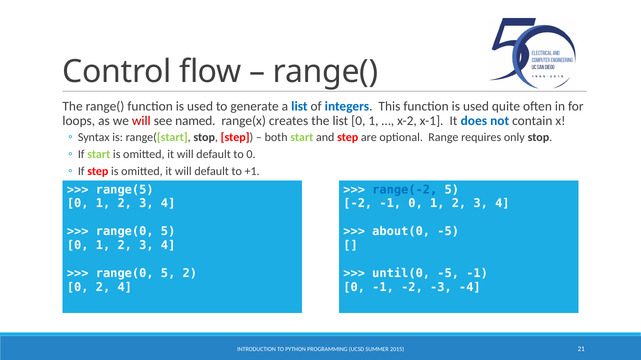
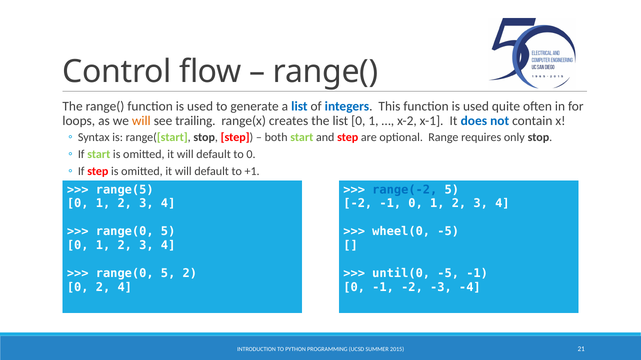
will colour: red -> orange (141, 121)
named: named -> trailing (195, 121)
about(0: about(0 -> wheel(0 (401, 232)
